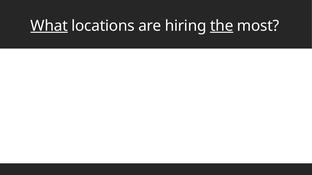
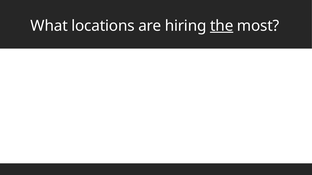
What underline: present -> none (49, 26)
